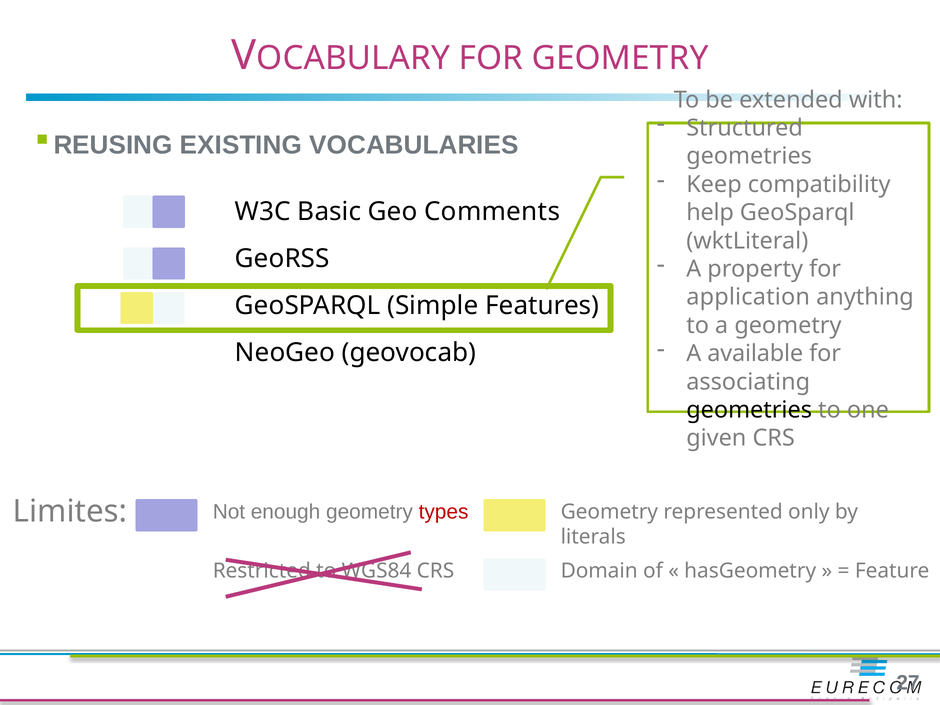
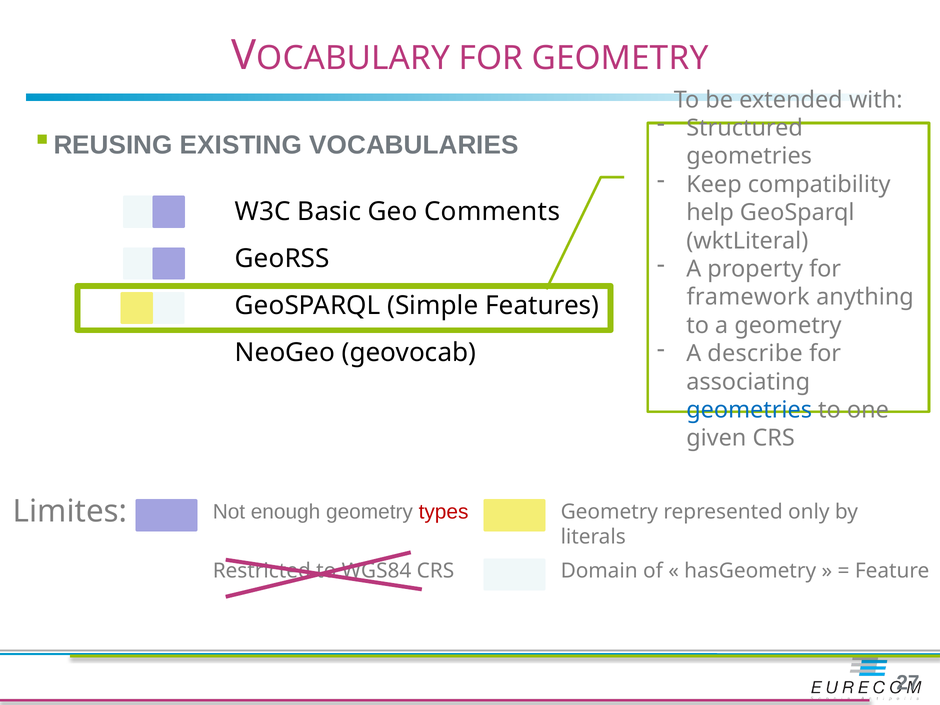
application: application -> framework (748, 297)
available: available -> describe (755, 354)
geometries colour: black -> blue (749, 410)
